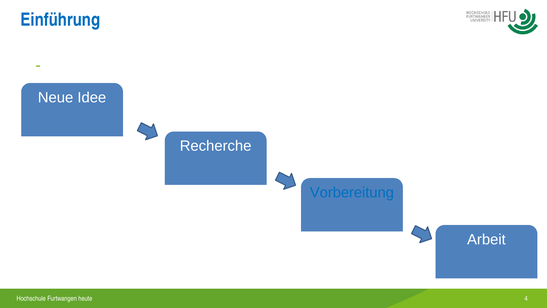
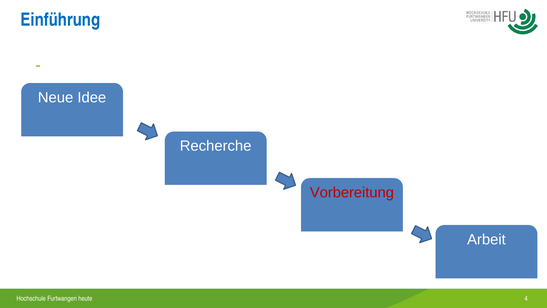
Vorbereitung colour: blue -> red (352, 192)
